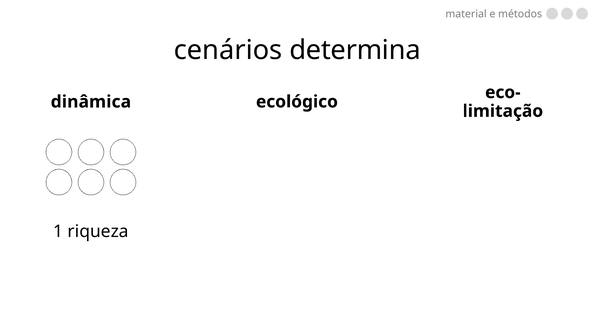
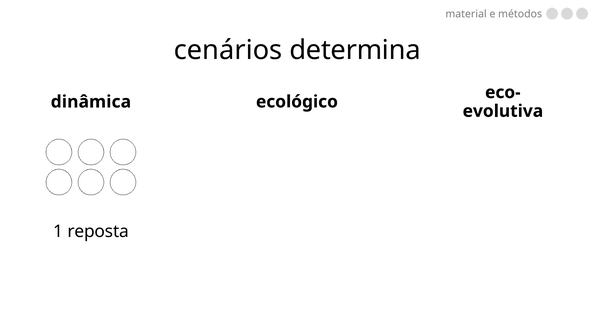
limitação: limitação -> evolutiva (503, 111)
riqueza: riqueza -> reposta (98, 231)
